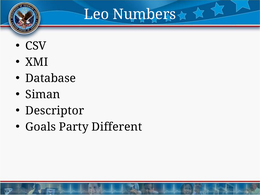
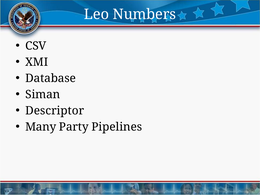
Goals: Goals -> Many (41, 127)
Different: Different -> Pipelines (117, 127)
